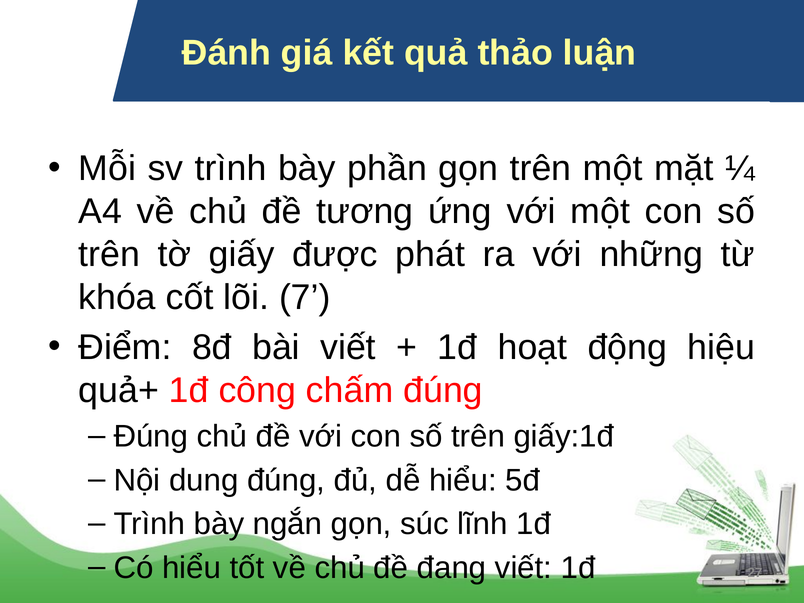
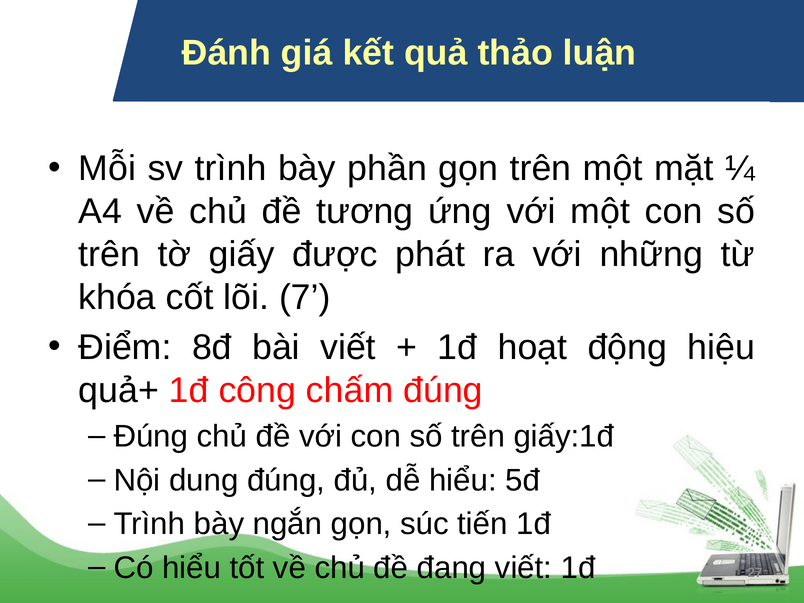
lĩnh: lĩnh -> tiến (482, 524)
